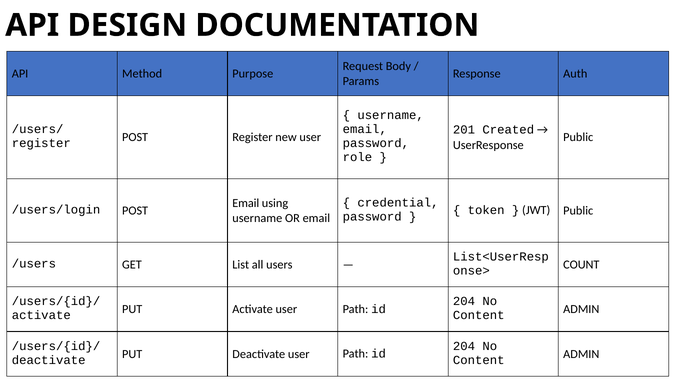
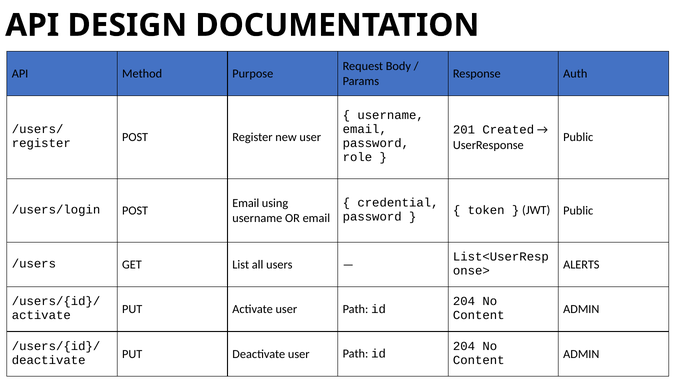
COUNT: COUNT -> ALERTS (581, 265)
